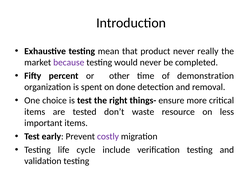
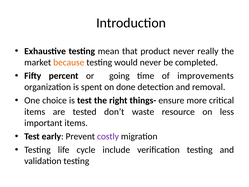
because colour: purple -> orange (69, 62)
other: other -> going (119, 76)
demonstration: demonstration -> improvements (206, 76)
